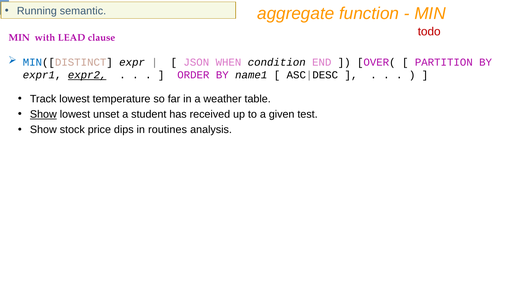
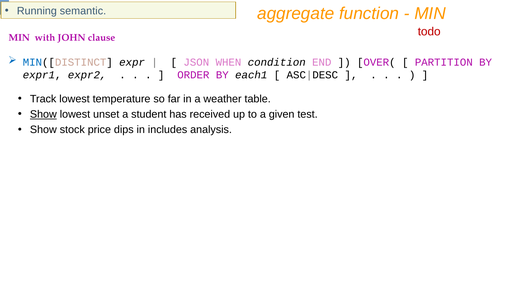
LEAD: LEAD -> JOHN (72, 38)
expr2 underline: present -> none (87, 75)
name1: name1 -> each1 (251, 75)
routines: routines -> includes (168, 130)
